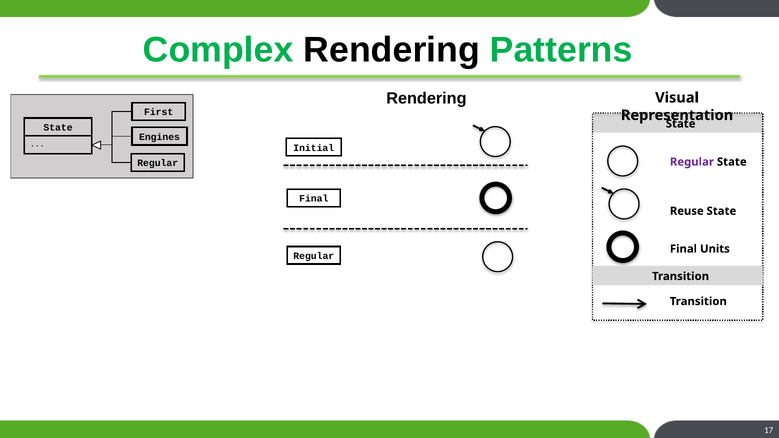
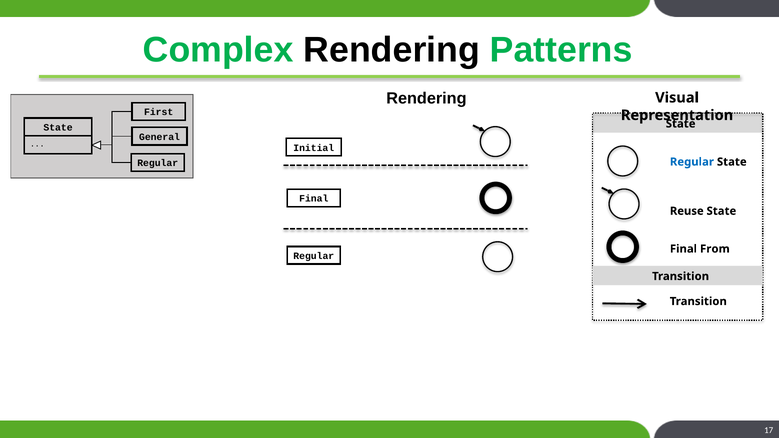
Engines: Engines -> General (160, 137)
Regular colour: purple -> blue (692, 162)
Units: Units -> From (715, 249)
